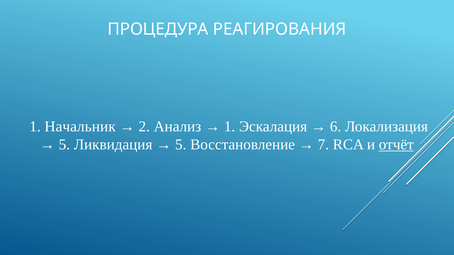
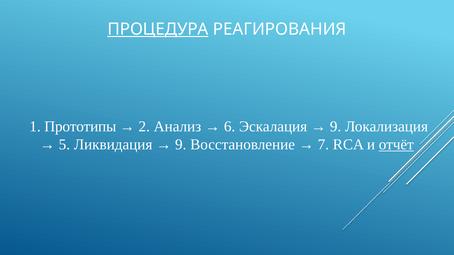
ПРОЦЕДУРА underline: none -> present (158, 29)
Начальник: Начальник -> Прототипы (80, 127)
1: 1 -> 6 (230, 127)
6: 6 -> 9 (336, 127)
5: 5 -> 9 (181, 145)
